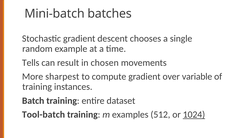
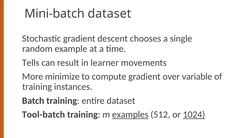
Mini-batch batches: batches -> dataset (110, 14)
chosen: chosen -> learner (105, 63)
sharpest: sharpest -> minimize (62, 76)
examples underline: none -> present (130, 114)
